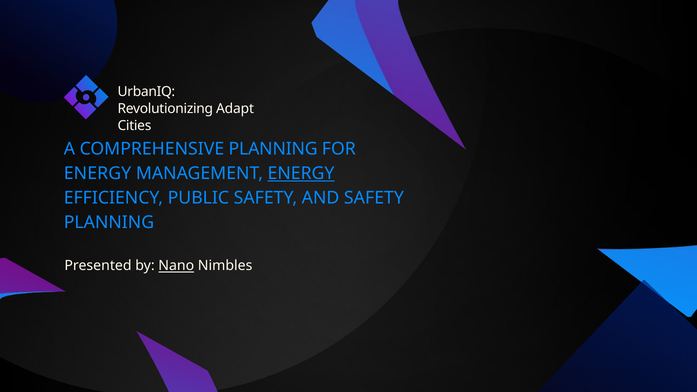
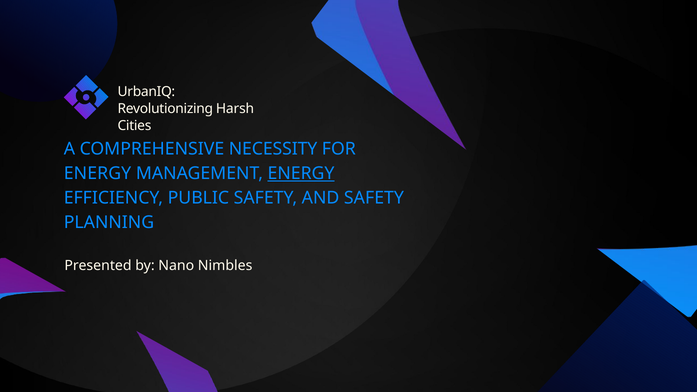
Adapt: Adapt -> Harsh (235, 109)
COMPREHENSIVE PLANNING: PLANNING -> NECESSITY (273, 149)
Nano underline: present -> none (176, 266)
